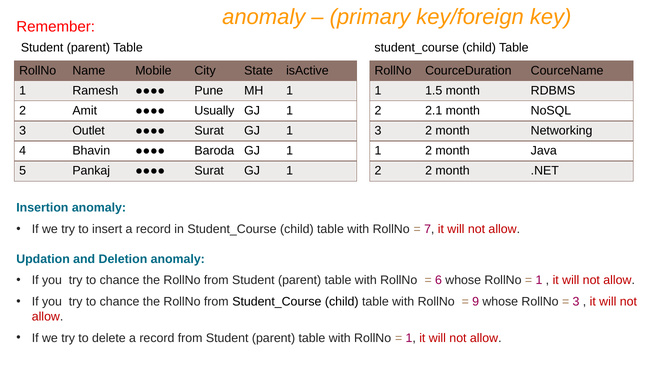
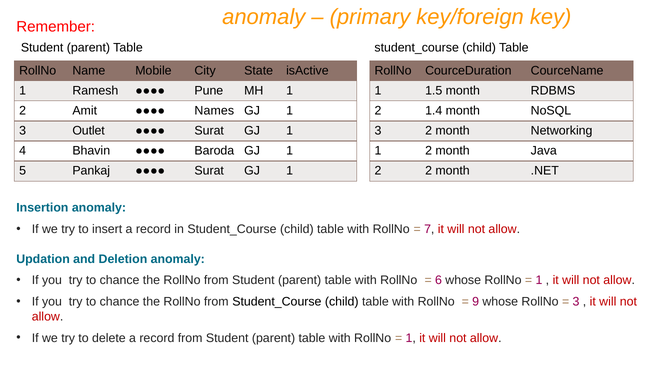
Usually: Usually -> Names (214, 110)
2.1: 2.1 -> 1.4 (434, 110)
